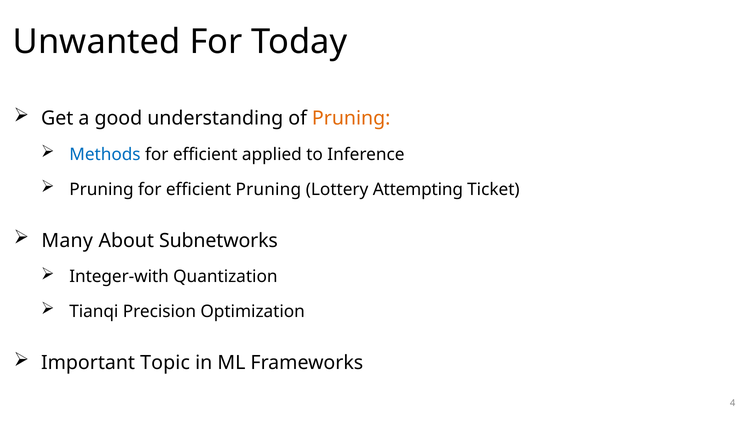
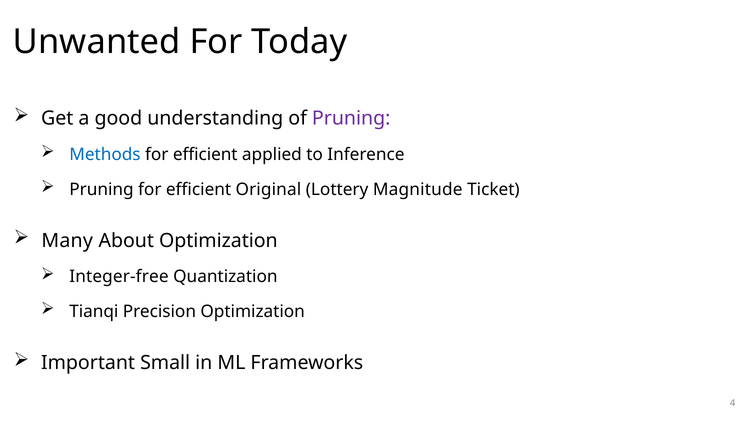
Pruning colour: orange -> purple (351, 118)
efficient Pruning: Pruning -> Original (268, 189)
Attempting: Attempting -> Magnitude (418, 189)
About Subnetworks: Subnetworks -> Optimization (218, 241)
Integer-with: Integer-with -> Integer-free (119, 277)
Topic: Topic -> Small (165, 363)
